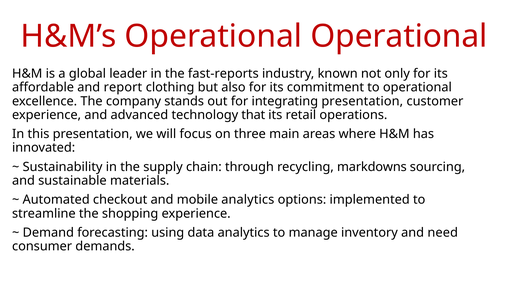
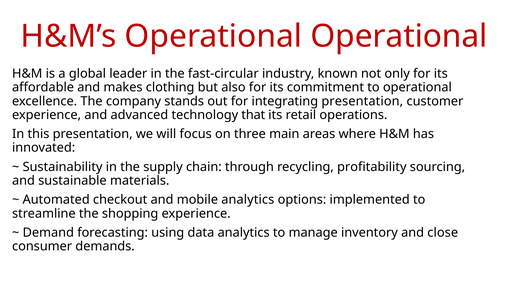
fast-reports: fast-reports -> fast-circular (223, 74)
report: report -> makes (123, 87)
markdowns: markdowns -> profitability (372, 167)
need: need -> close (443, 232)
